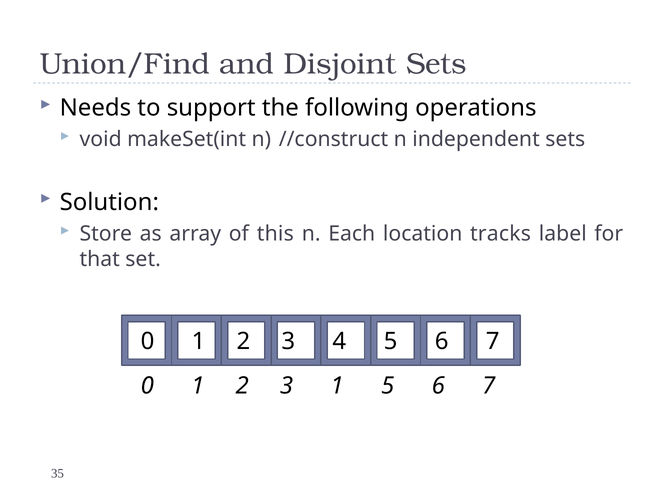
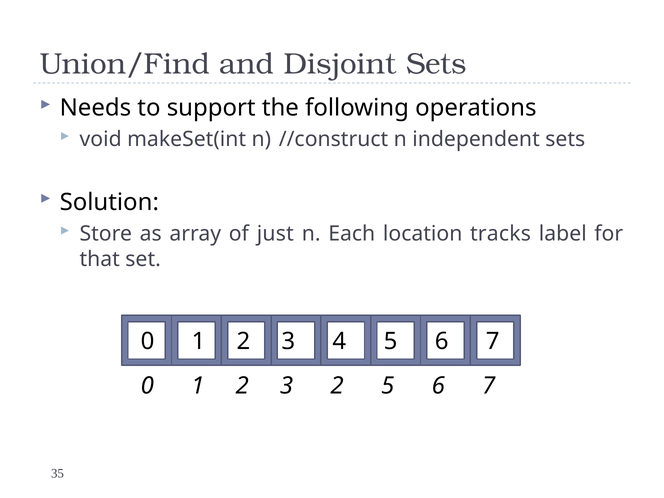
this: this -> just (275, 234)
3 1: 1 -> 2 (337, 386)
